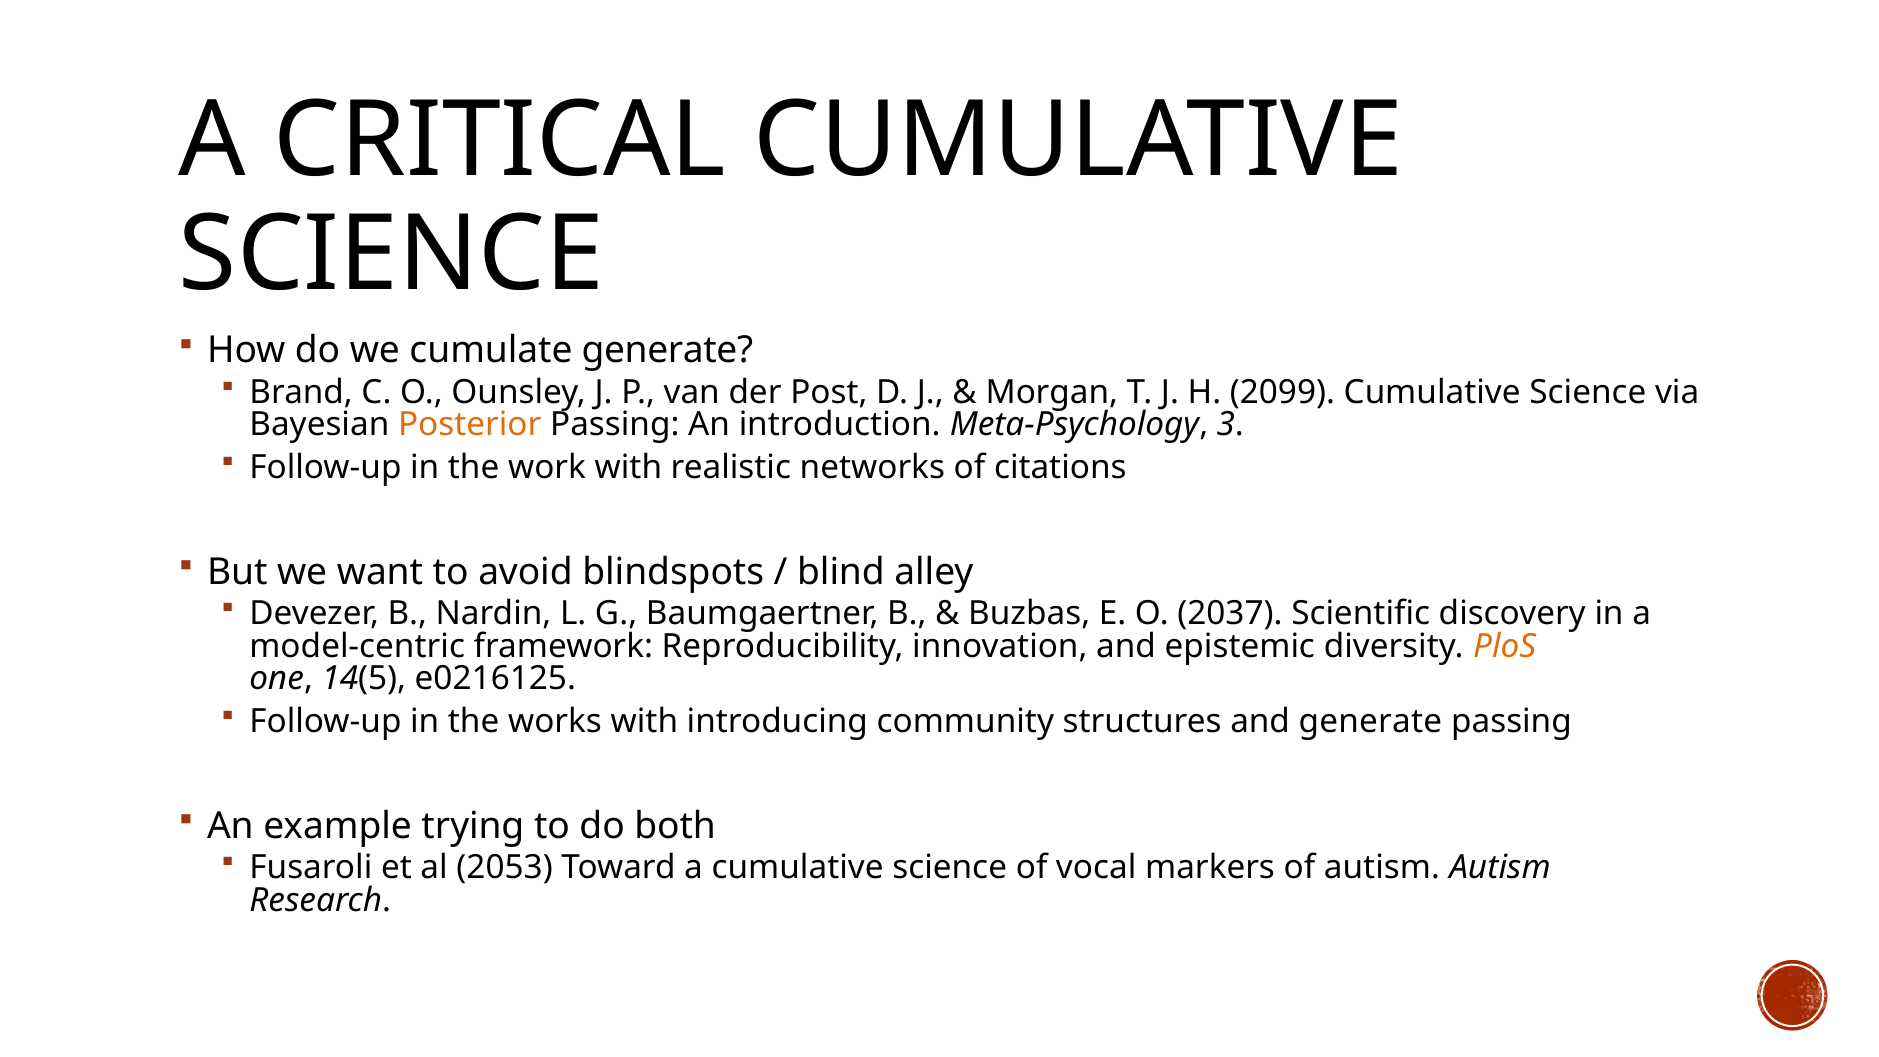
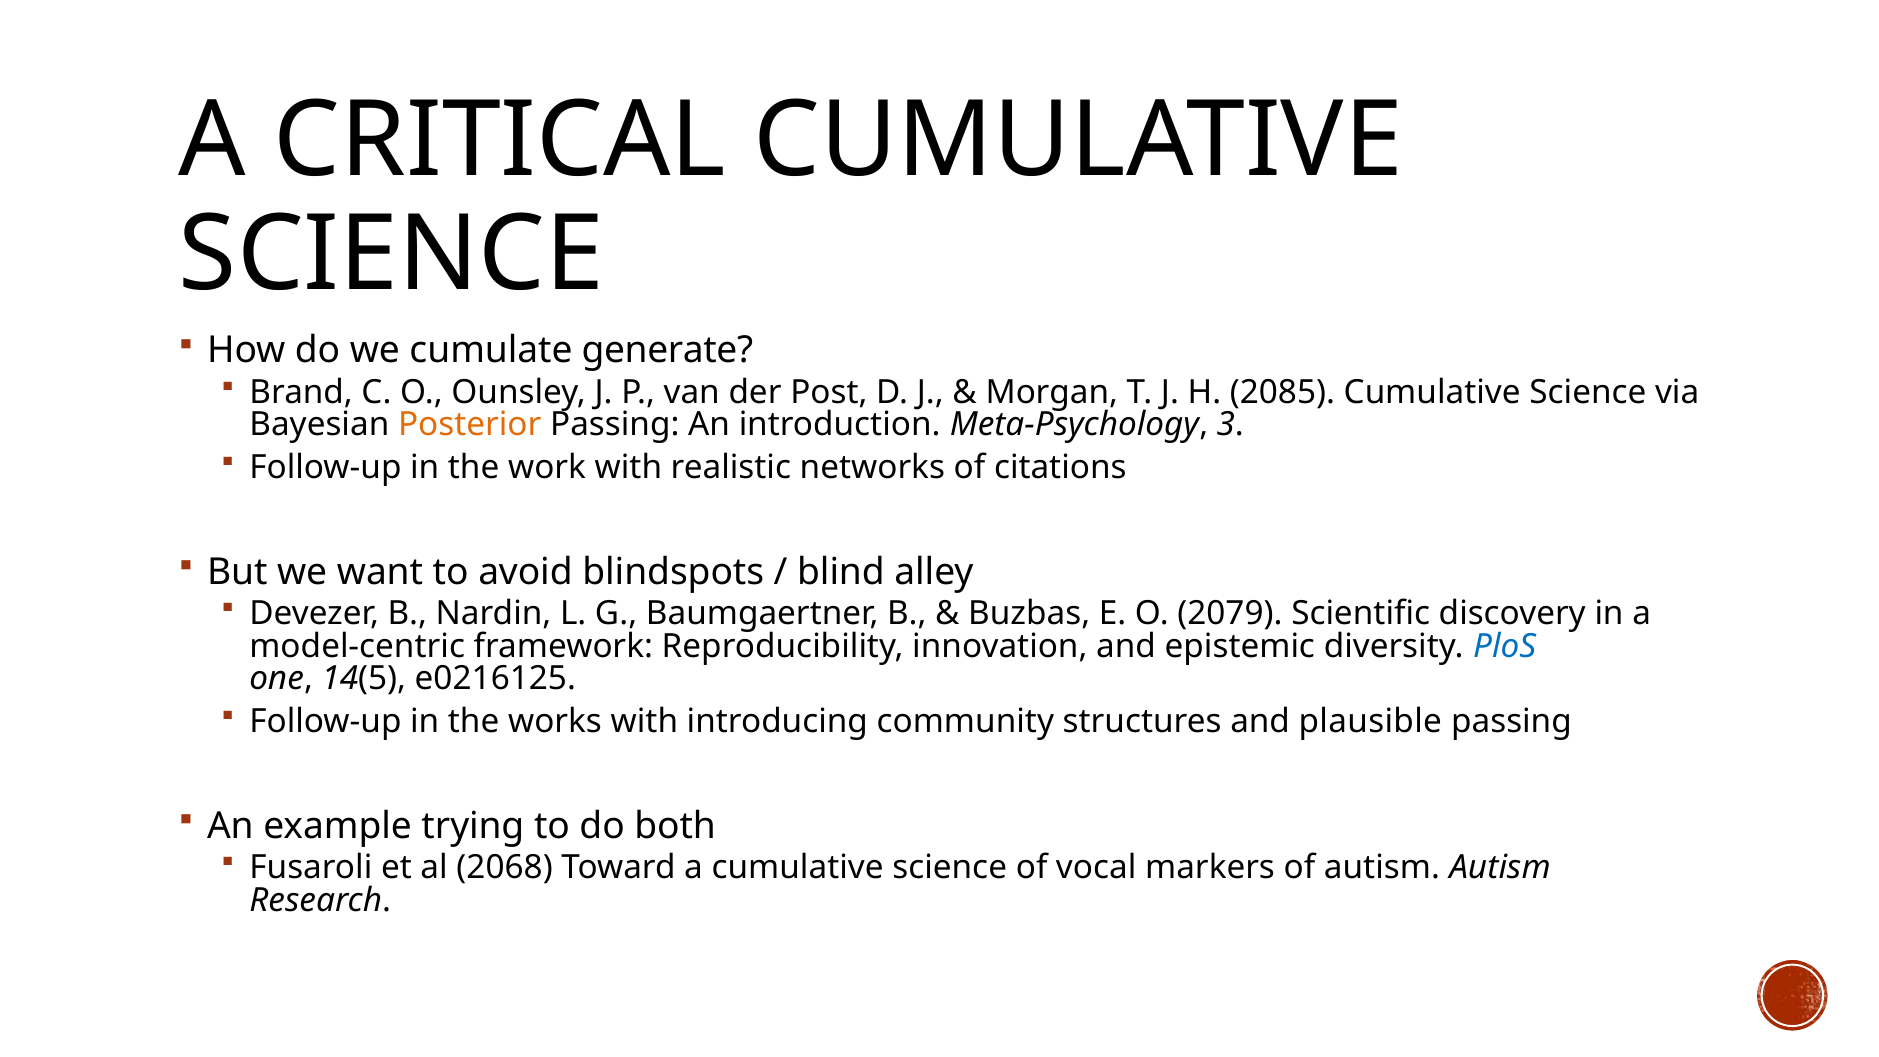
2099: 2099 -> 2085 (1282, 392)
2037: 2037 -> 2079 (1230, 614)
PloS colour: orange -> blue (1505, 646)
and generate: generate -> plausible (1370, 721)
2053: 2053 -> 2068 (505, 868)
